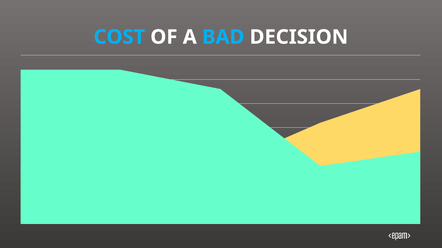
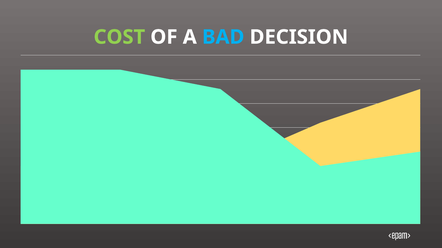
COST colour: light blue -> light green (119, 37)
